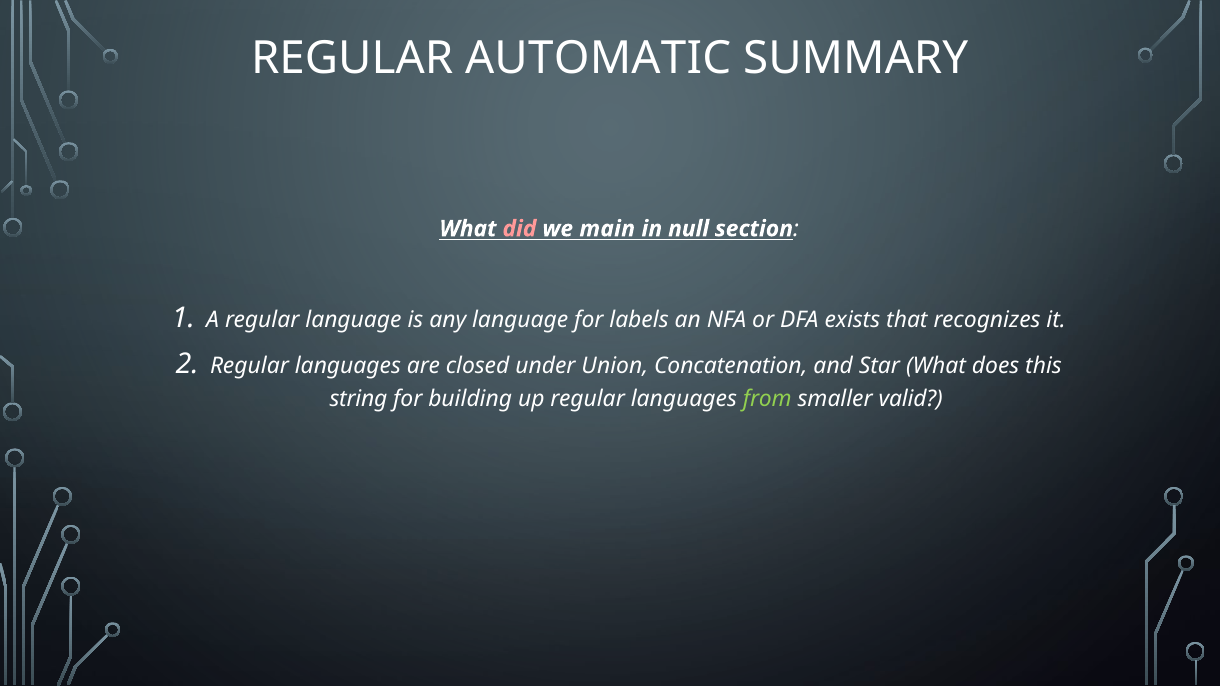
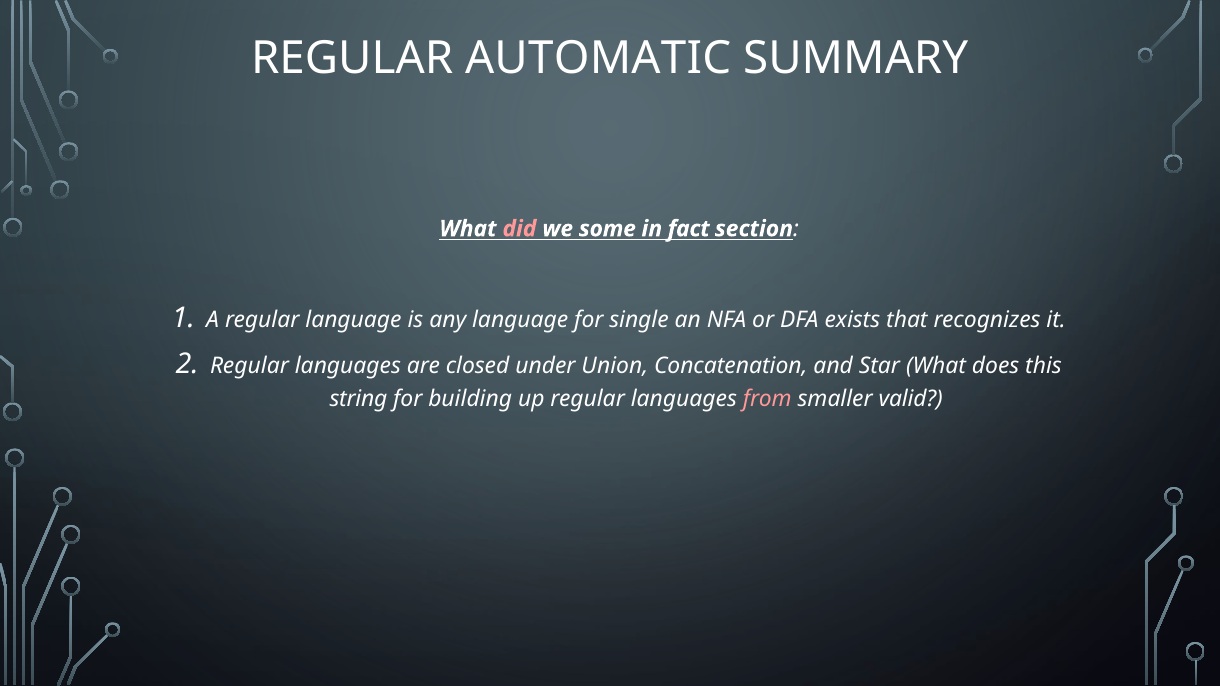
main: main -> some (607, 229)
null: null -> fact (689, 229)
labels: labels -> single (639, 320)
from colour: light green -> pink (767, 399)
